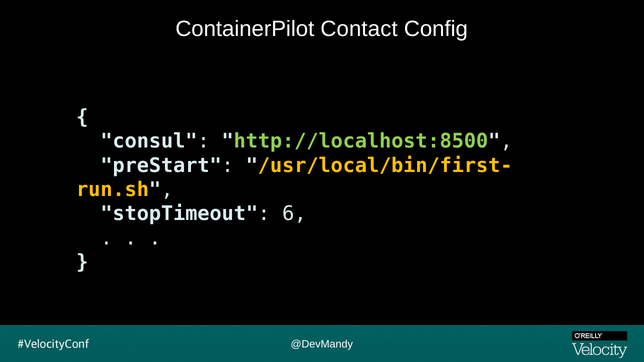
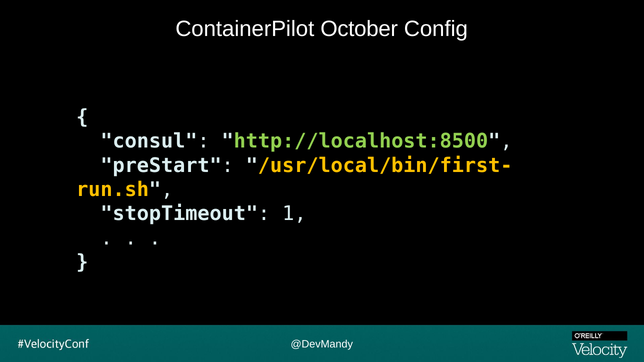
Contact: Contact -> October (359, 29)
6: 6 -> 1 (294, 214)
